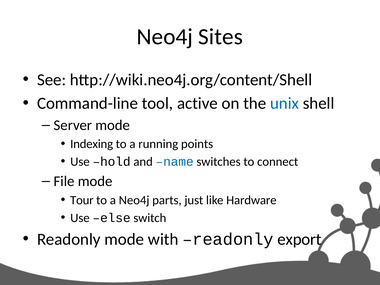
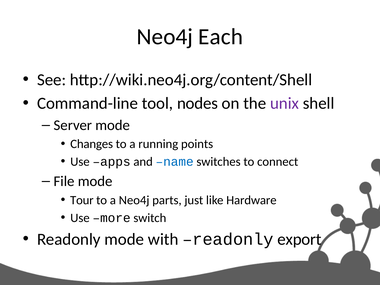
Sites: Sites -> Each (220, 37)
active: active -> nodes (198, 103)
unix colour: blue -> purple (285, 103)
Indexing: Indexing -> Changes (92, 144)
hold: hold -> apps (112, 162)
else: else -> more (112, 218)
